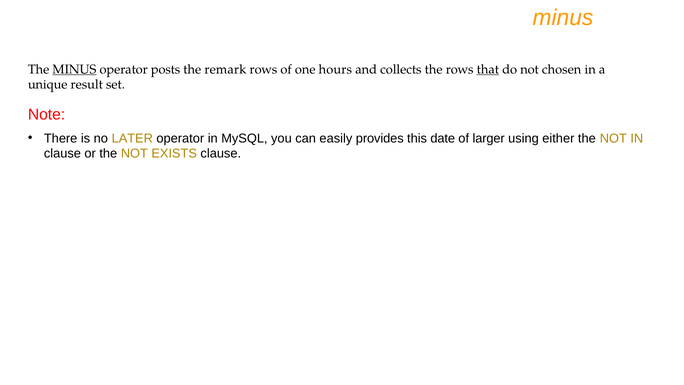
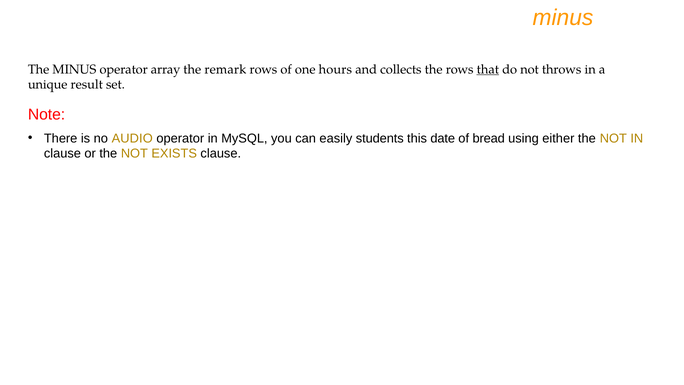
MINUS underline: present -> none (74, 69)
posts: posts -> array (166, 69)
chosen: chosen -> throws (562, 69)
LATER: LATER -> AUDIO (132, 138)
provides: provides -> students (380, 138)
larger: larger -> bread (489, 138)
